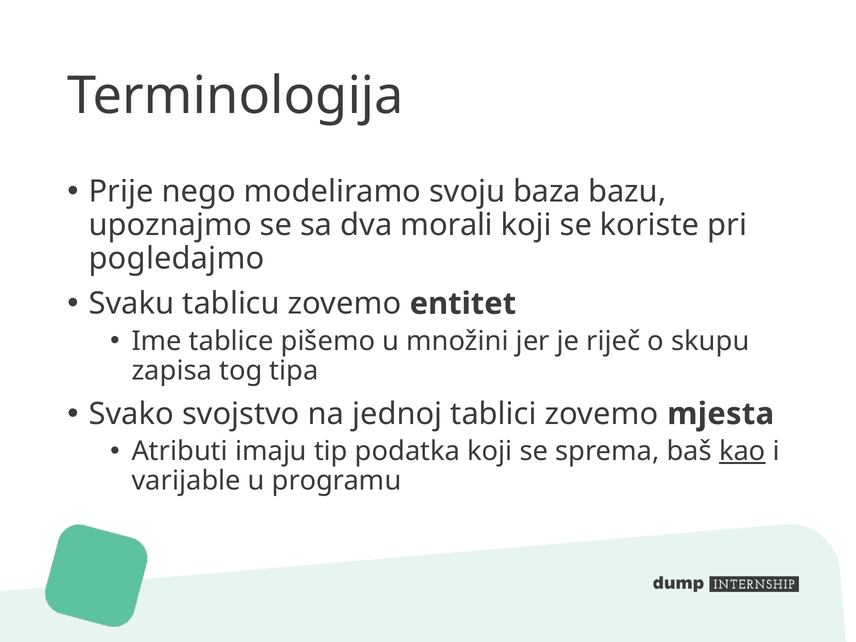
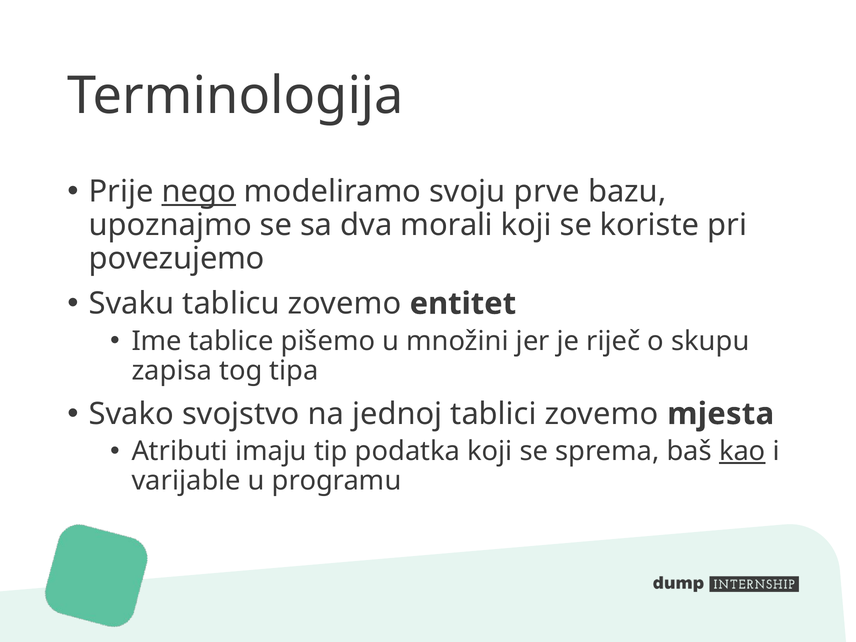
nego underline: none -> present (199, 192)
baza: baza -> prve (547, 192)
pogledajmo: pogledajmo -> povezujemo (177, 258)
